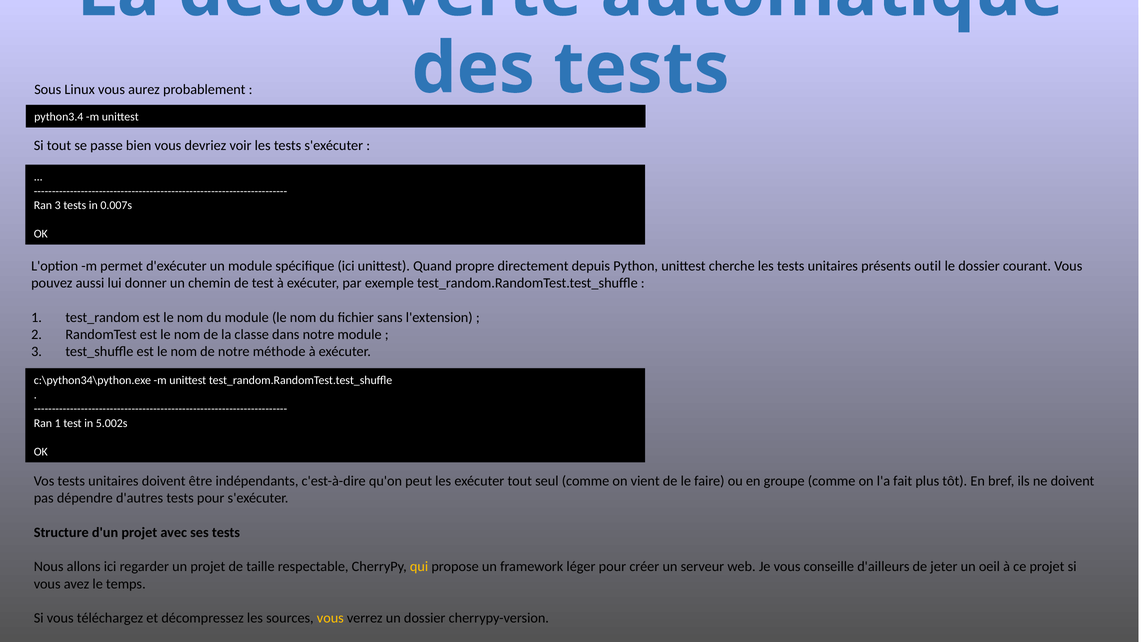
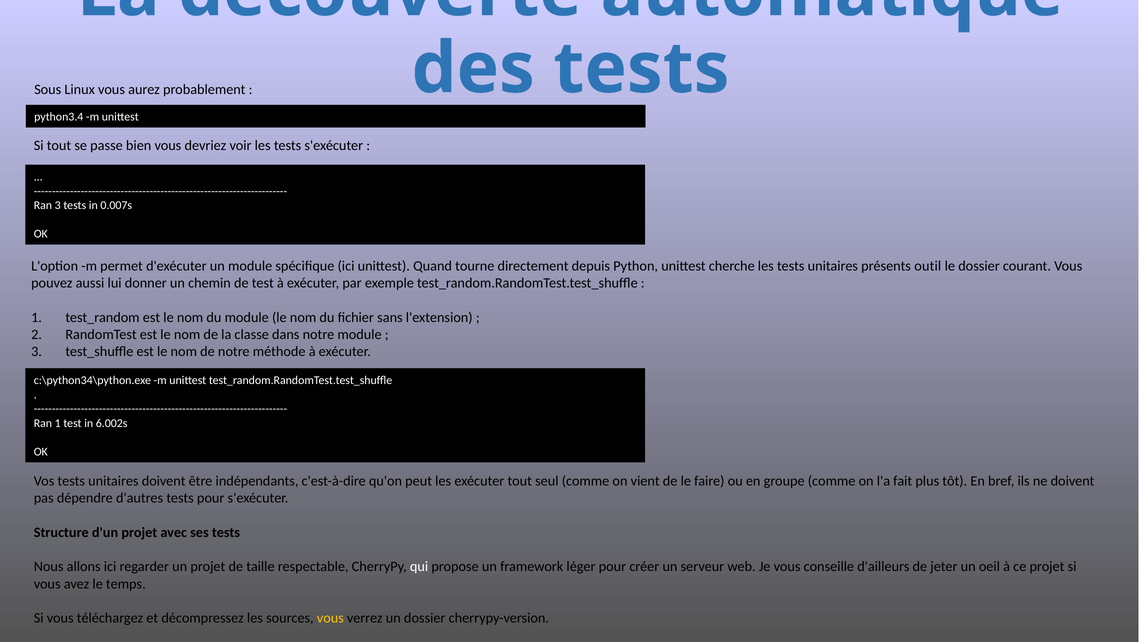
propre: propre -> tourne (475, 266)
5.002s: 5.002s -> 6.002s (112, 423)
qui colour: yellow -> white (419, 567)
